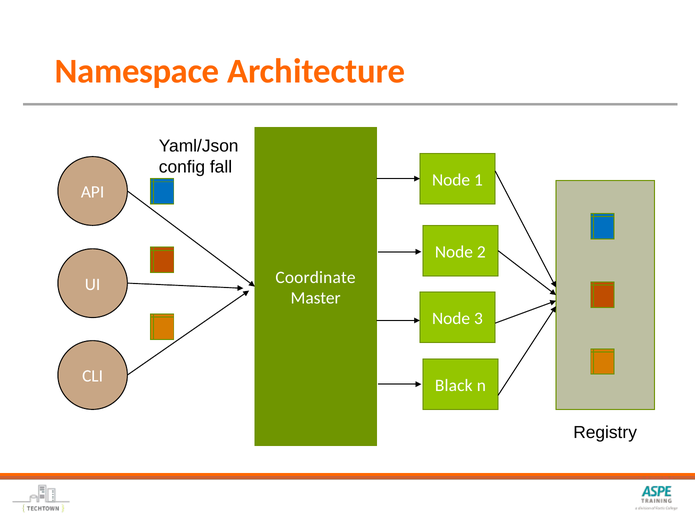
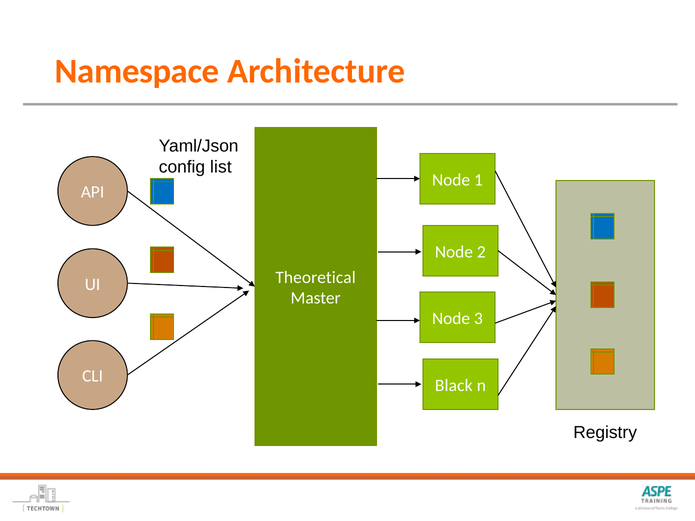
fall: fall -> list (221, 167)
Coordinate: Coordinate -> Theoretical (316, 277)
